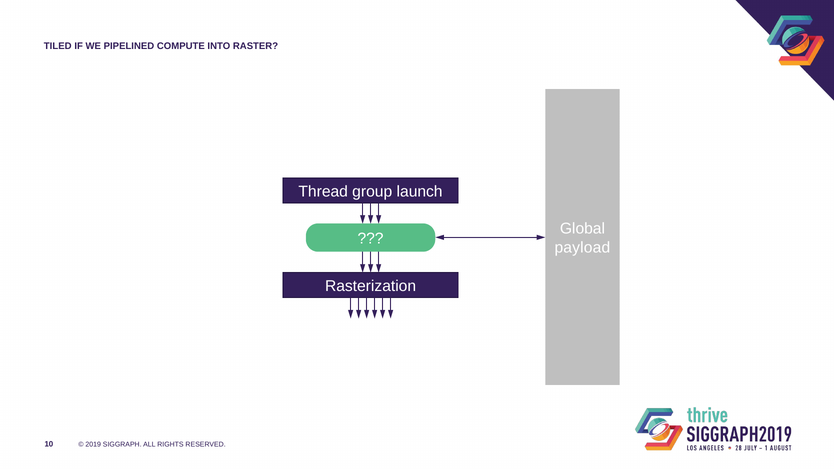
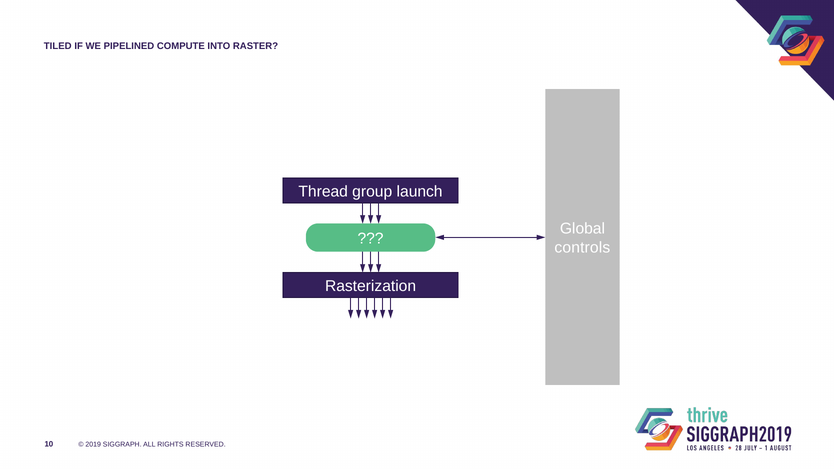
payload: payload -> controls (582, 248)
